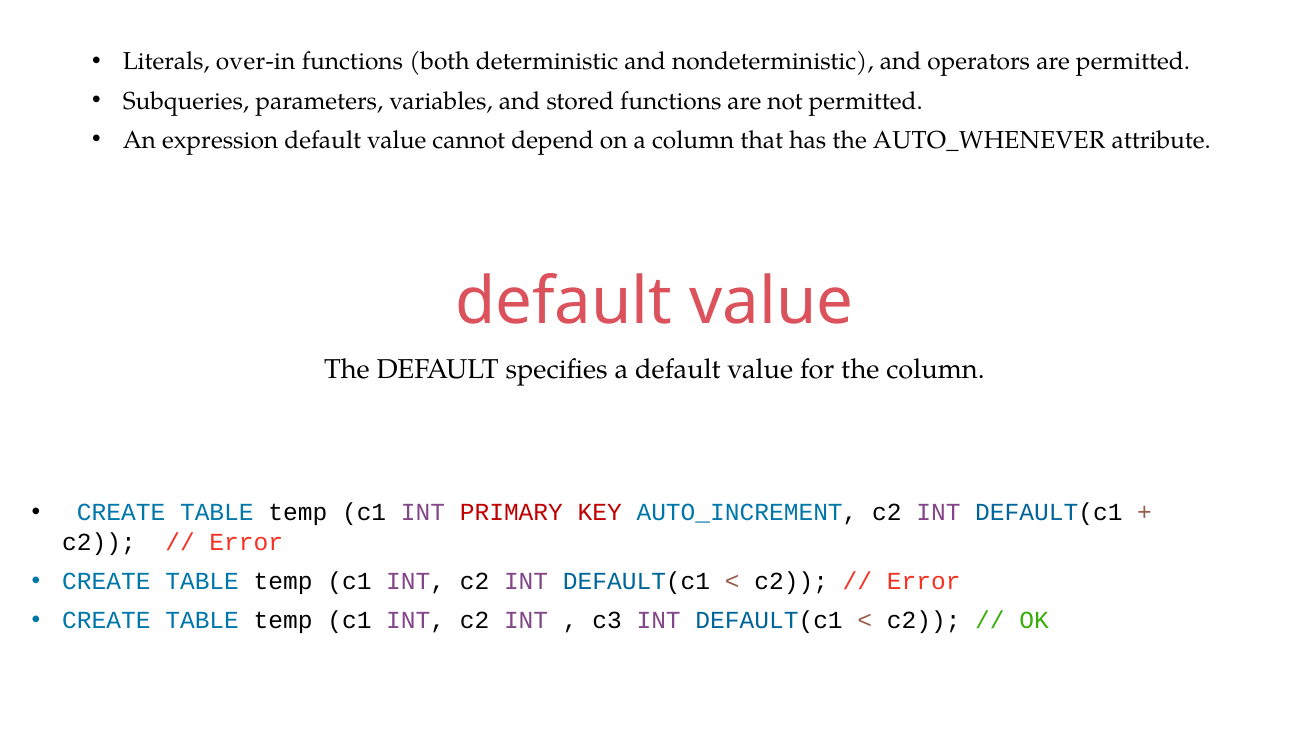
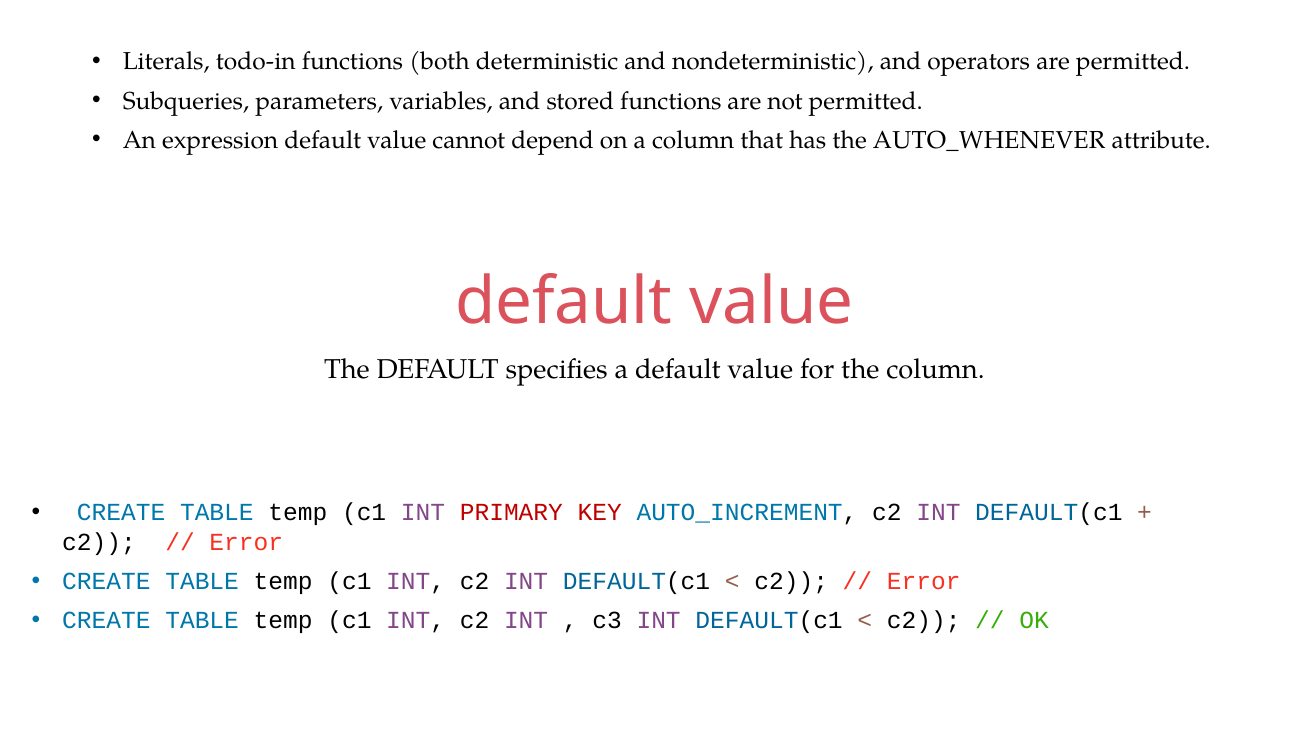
over-in: over-in -> todo-in (256, 62)
